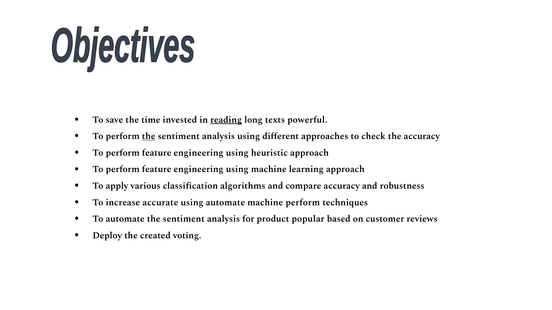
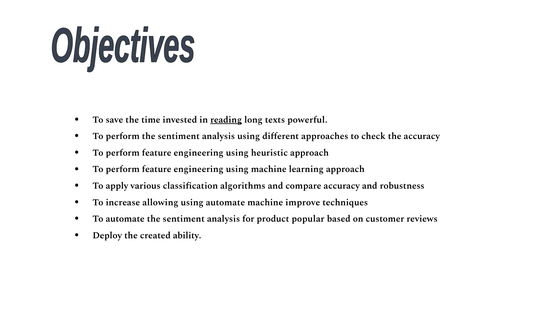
the underline: present -> none (149, 136)
accurate: accurate -> allowing (160, 203)
machine perform: perform -> improve (303, 203)
voting: voting -> ability (187, 236)
